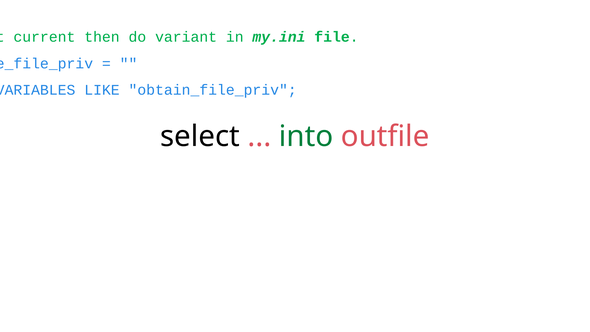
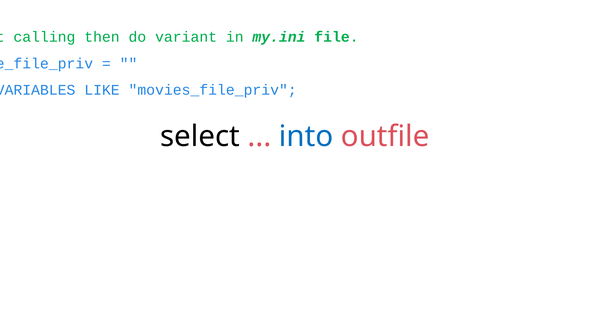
current: current -> calling (44, 37)
obtain_file_priv: obtain_file_priv -> movies_file_priv (213, 90)
into colour: green -> blue (306, 136)
